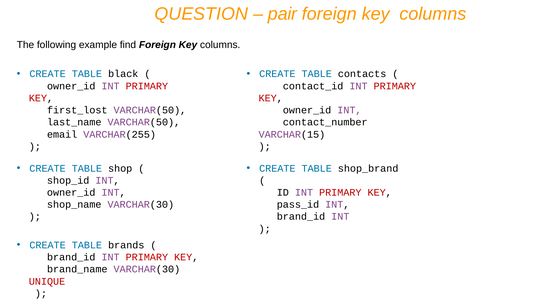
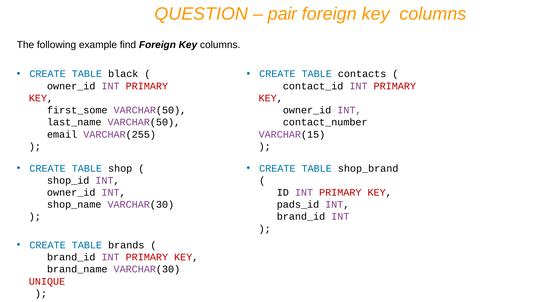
first_lost: first_lost -> first_some (77, 110)
pass_id: pass_id -> pads_id (298, 205)
